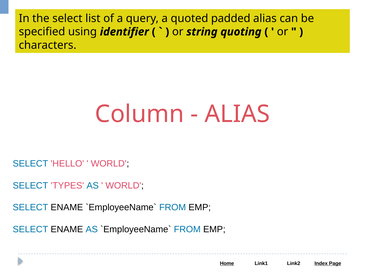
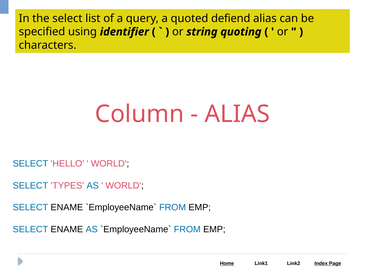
padded: padded -> defiend (231, 18)
